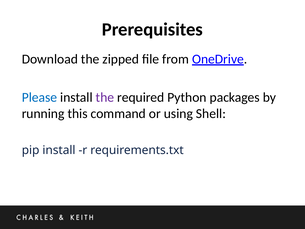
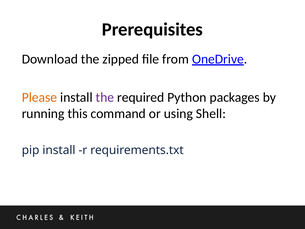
Please colour: blue -> orange (39, 97)
